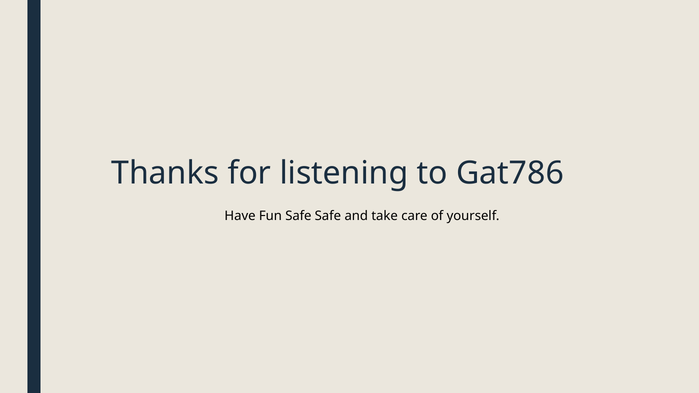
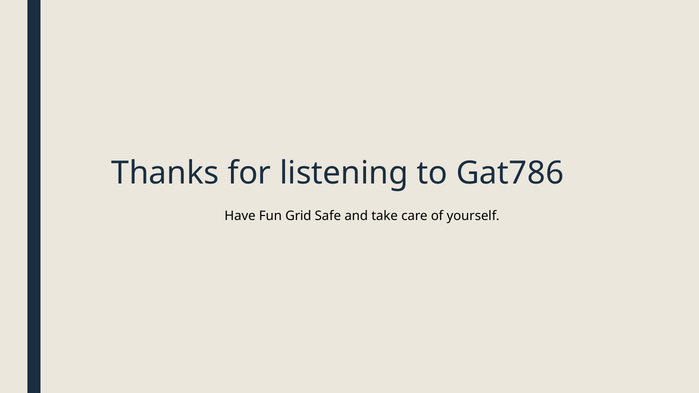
Fun Safe: Safe -> Grid (298, 216)
